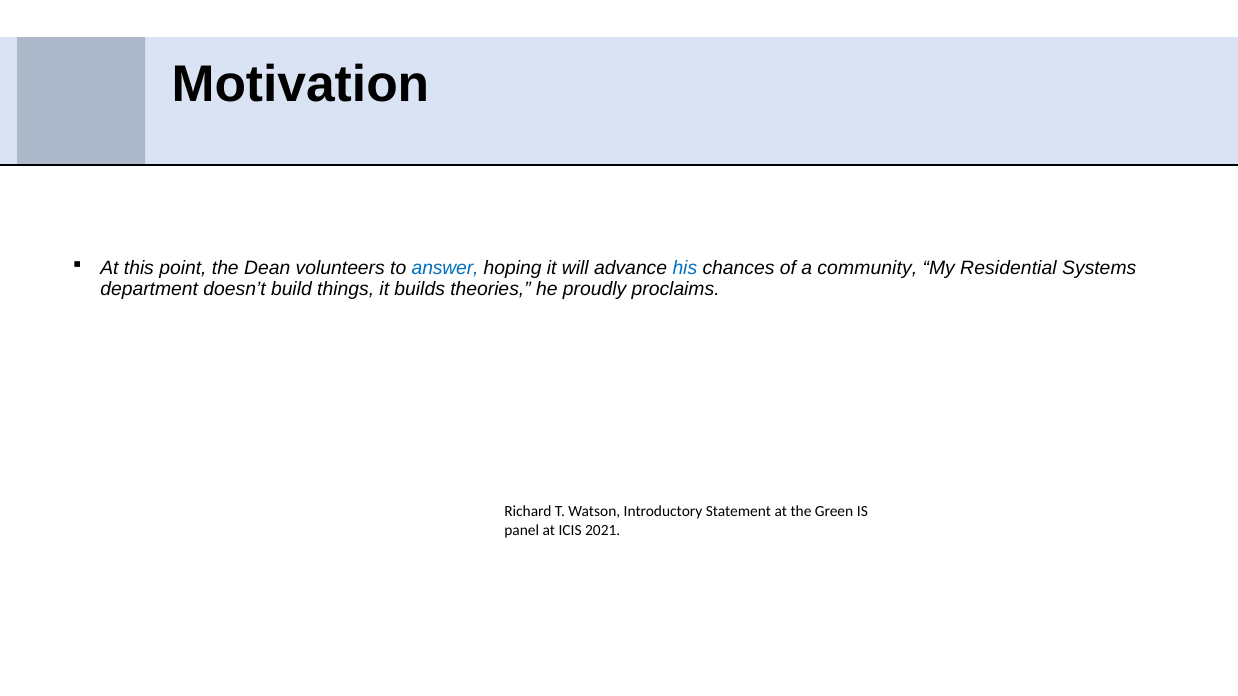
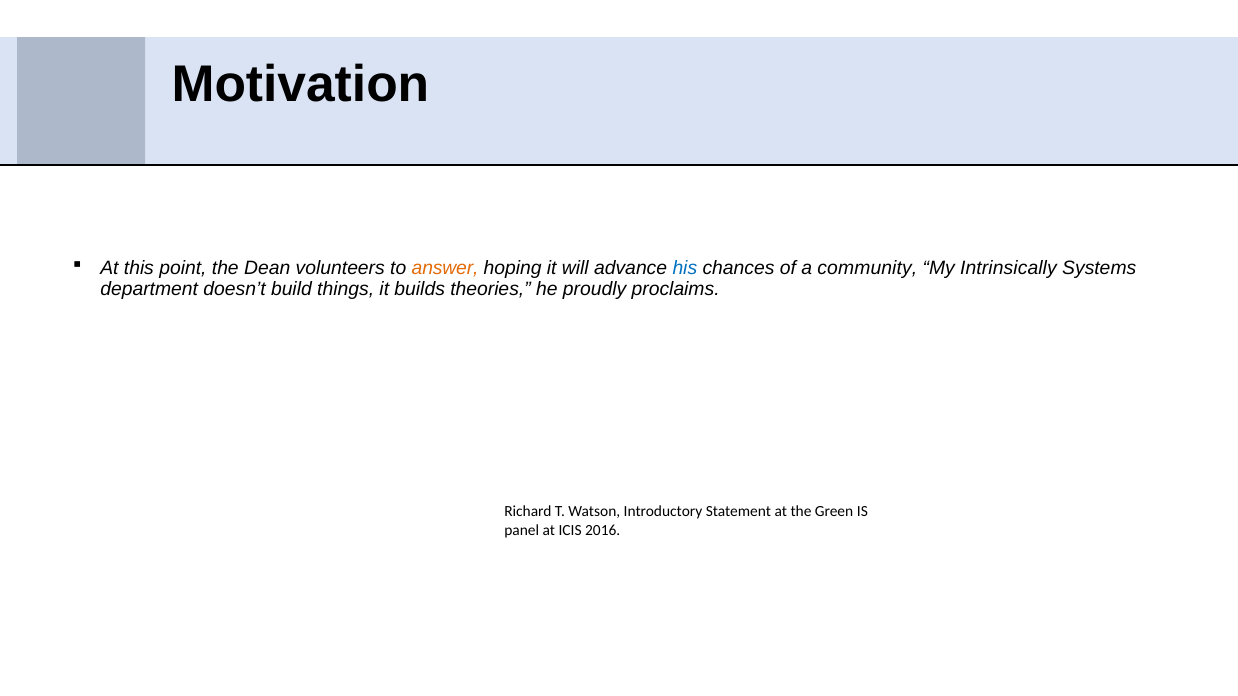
answer colour: blue -> orange (445, 268)
Residential: Residential -> Intrinsically (1008, 268)
2021: 2021 -> 2016 (603, 531)
